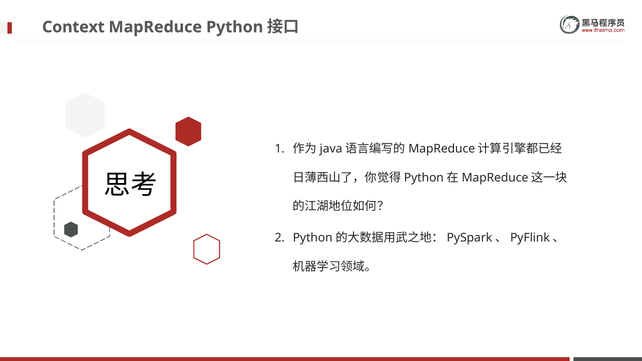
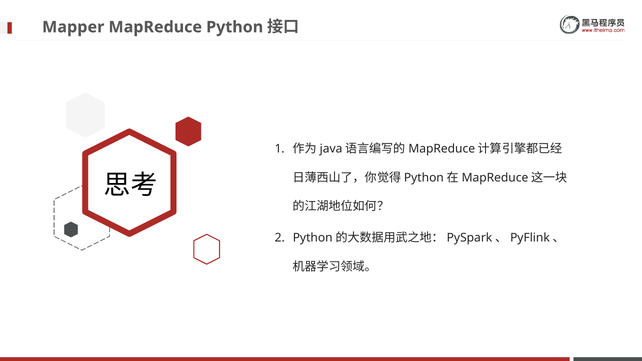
Context: Context -> Mapper (73, 27)
